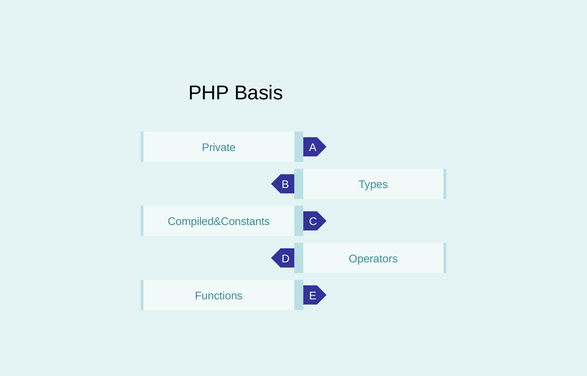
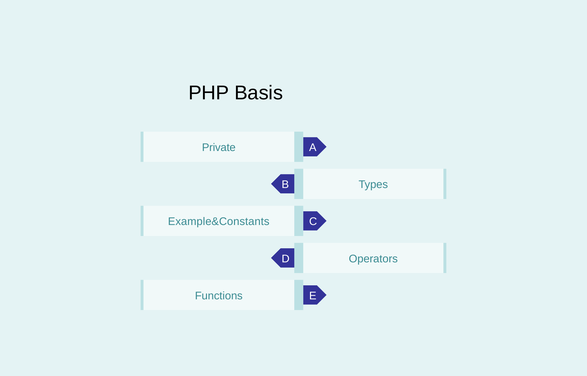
Compiled&Constants: Compiled&Constants -> Example&Constants (219, 221)
